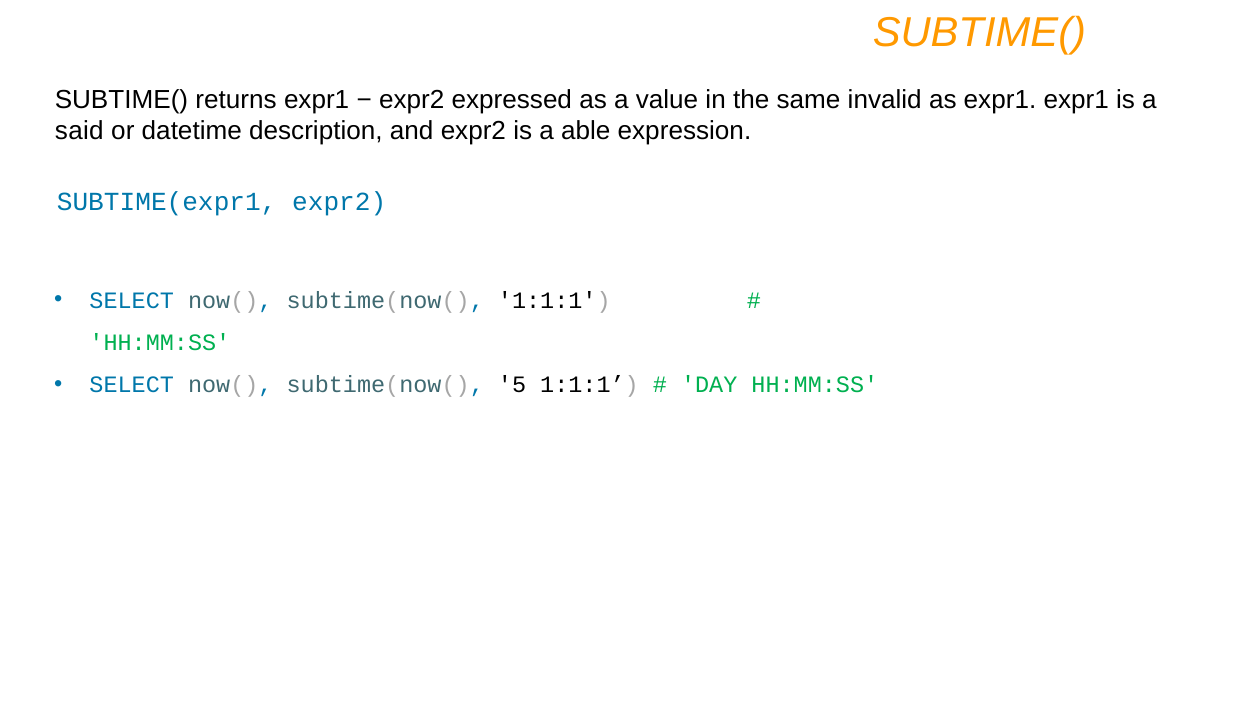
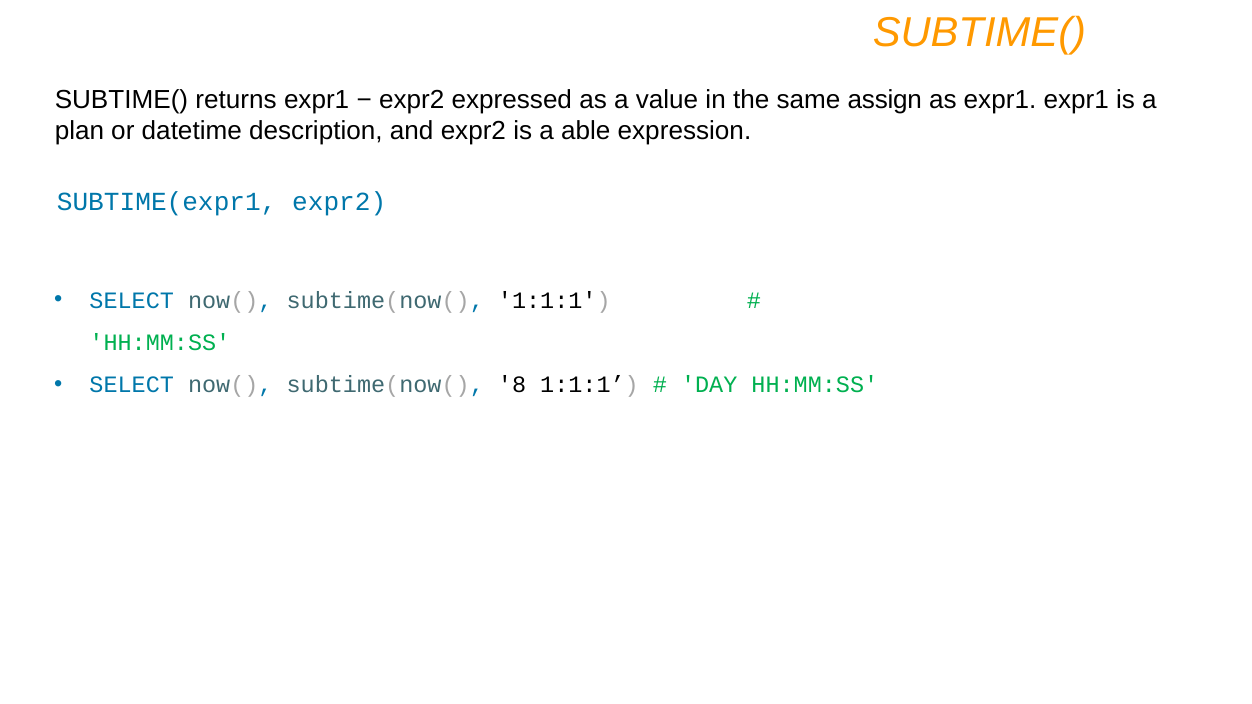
invalid: invalid -> assign (885, 100)
said: said -> plan (79, 131)
5: 5 -> 8 (512, 385)
